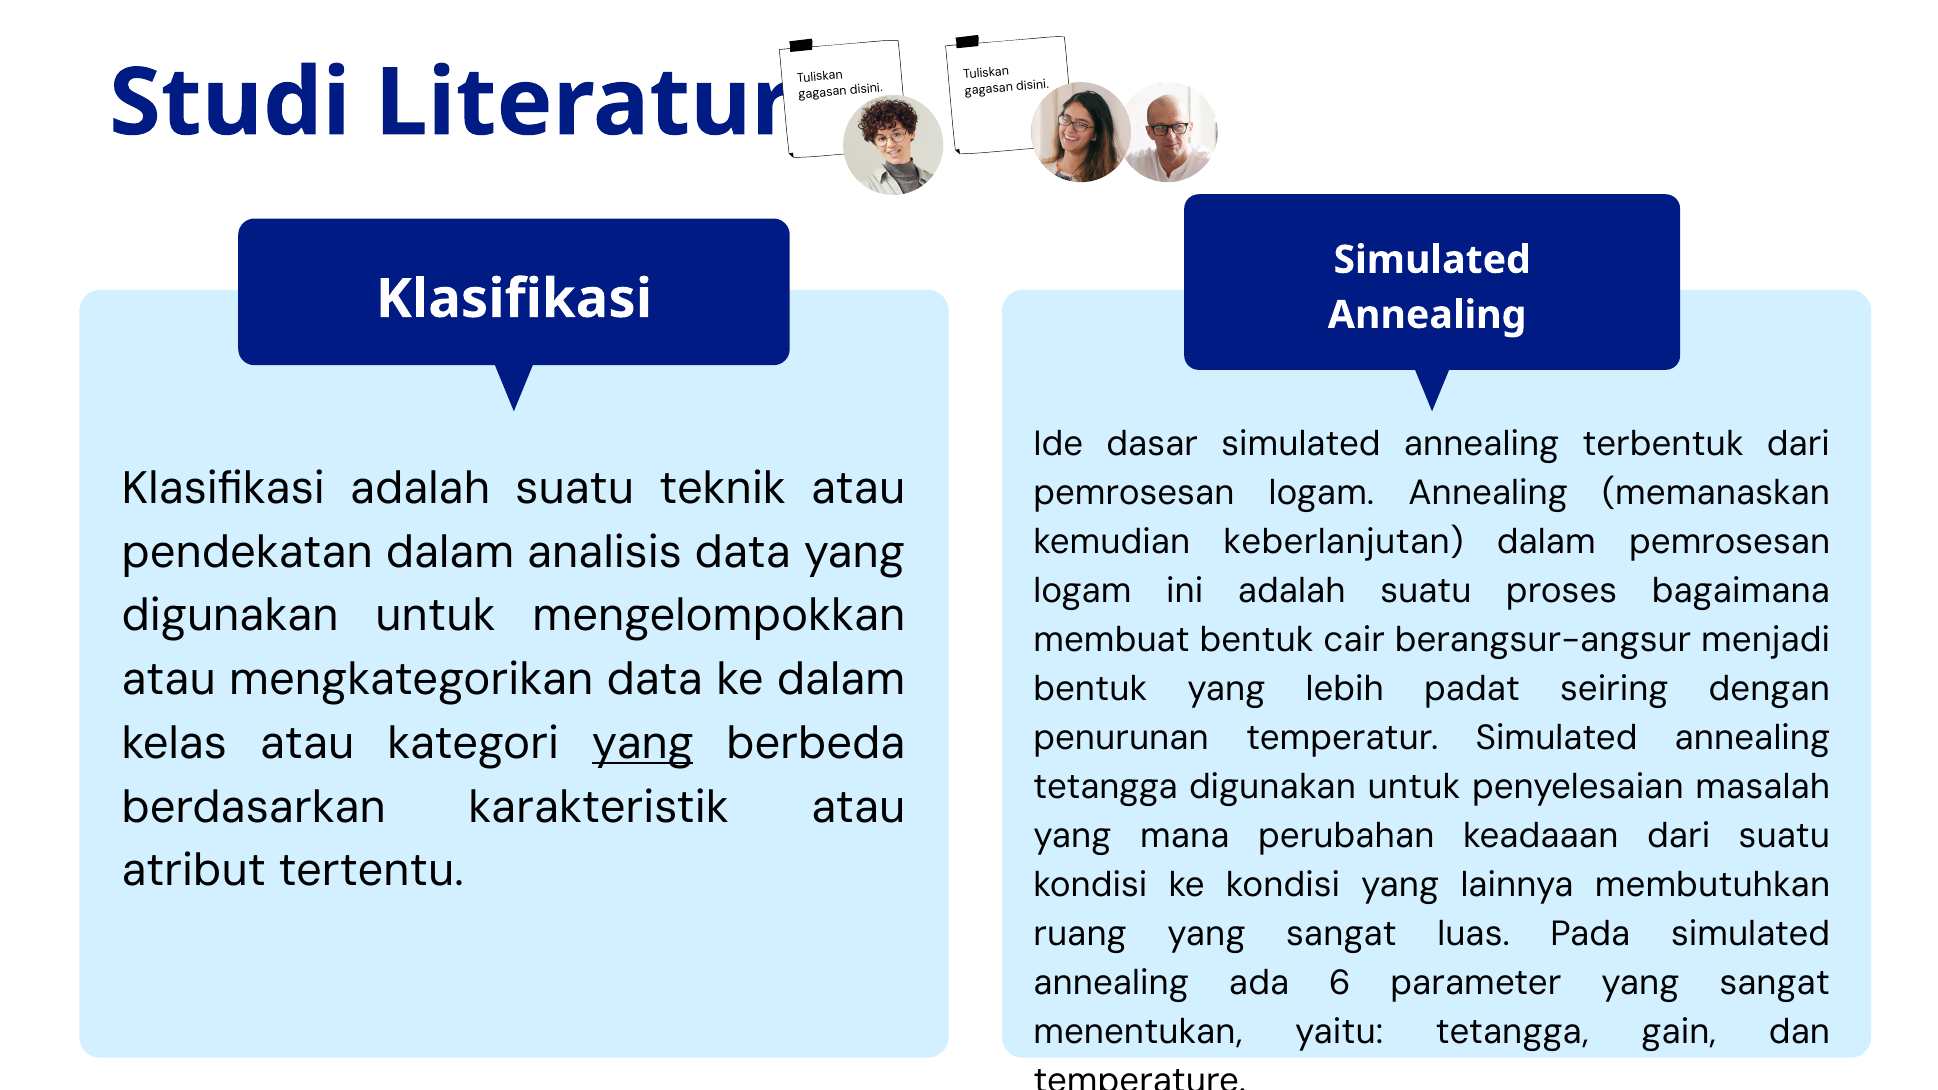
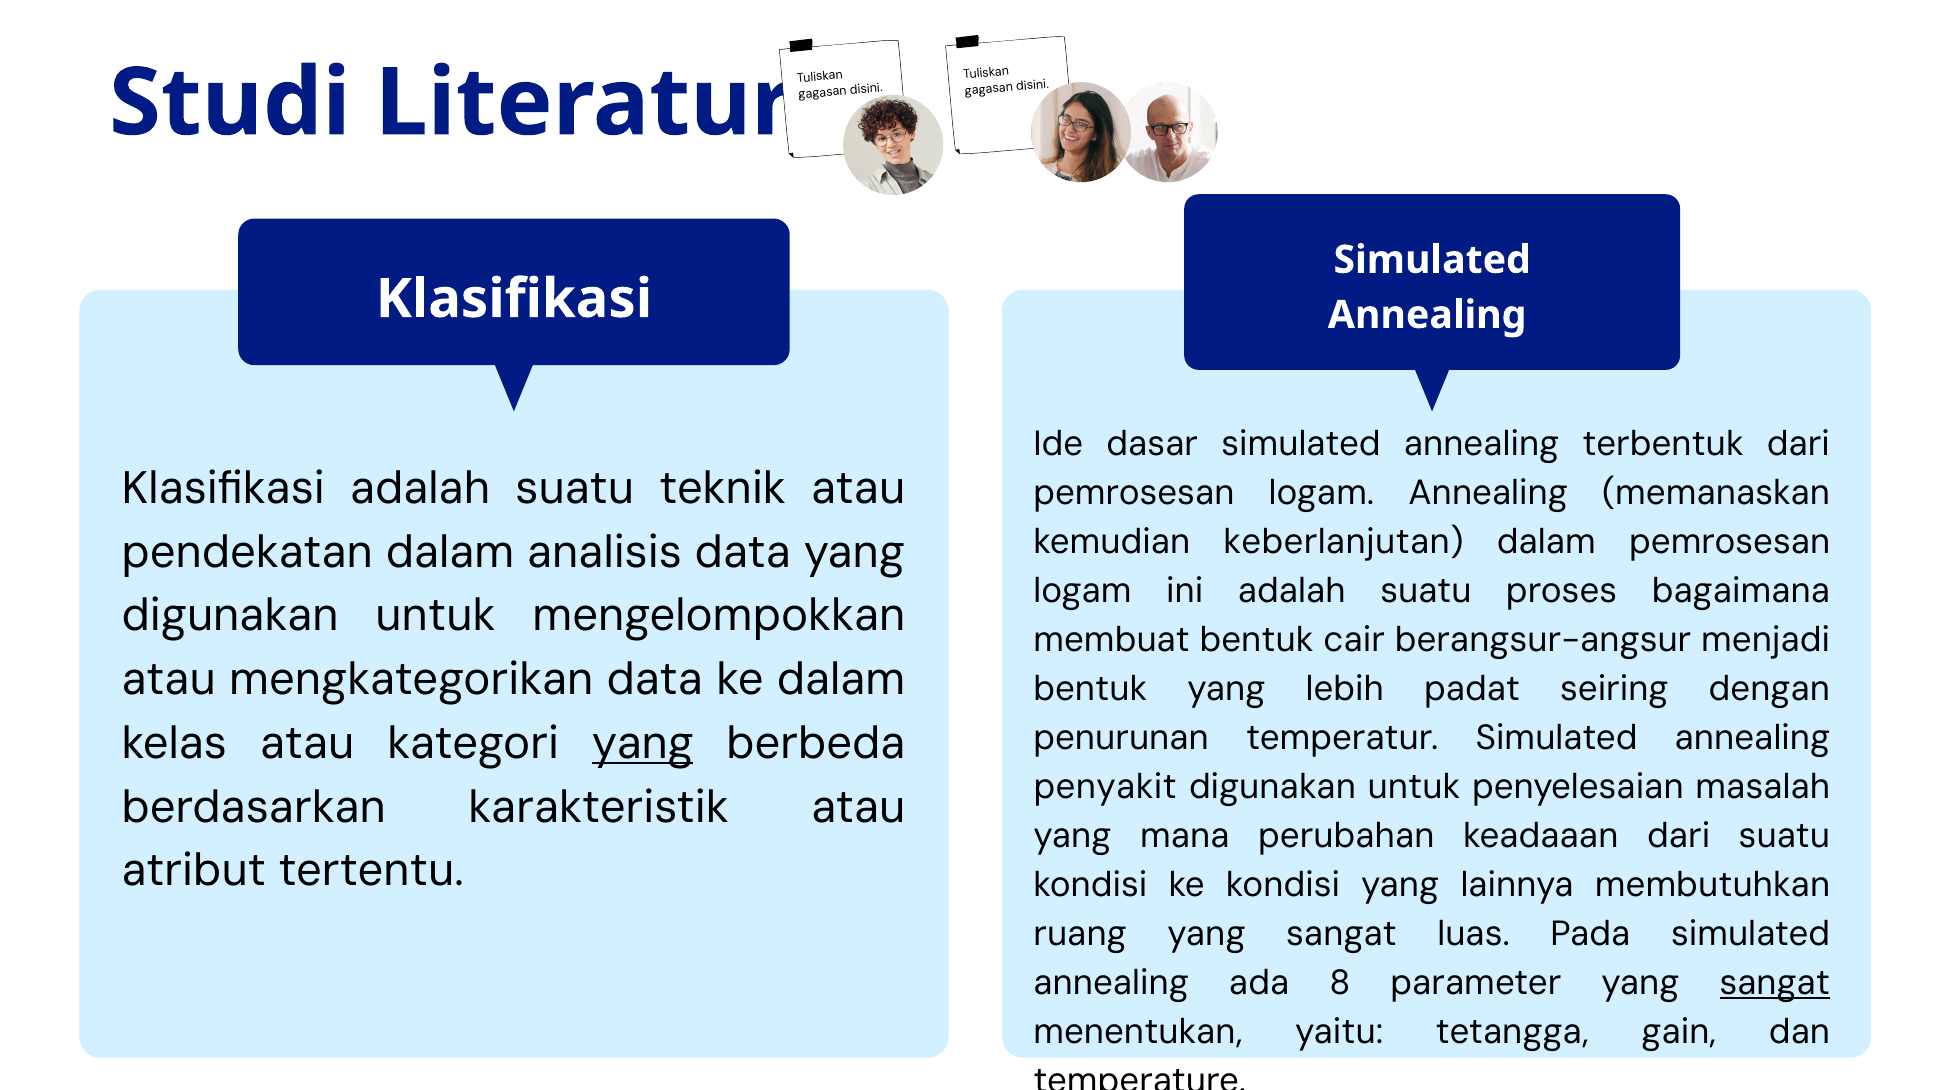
tetangga: tetangga -> penyakit (1105, 787)
6: 6 -> 8 (1340, 983)
sangat underline: none -> present (1775, 983)
